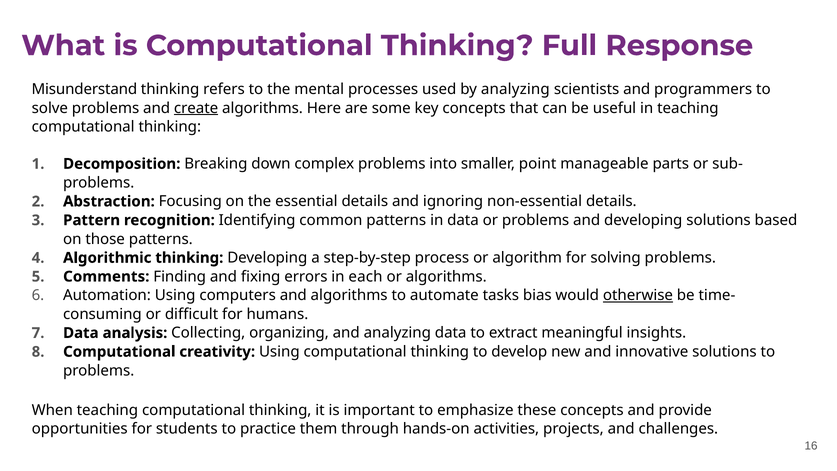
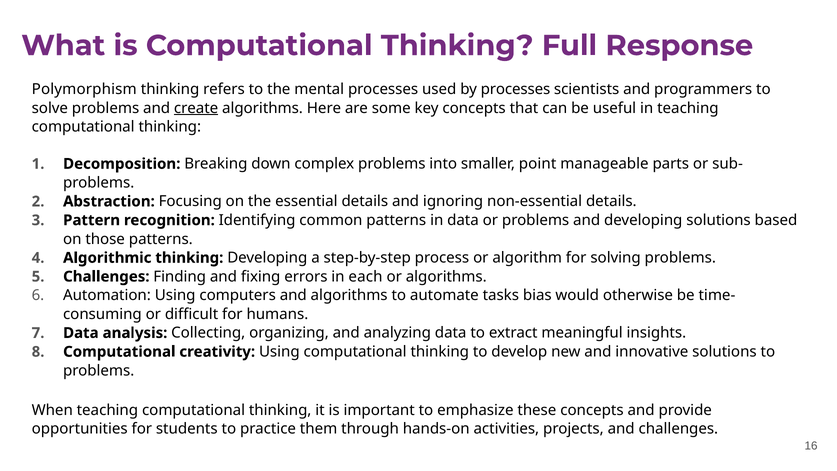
Misunderstand: Misunderstand -> Polymorphism (84, 89)
by analyzing: analyzing -> processes (515, 89)
Comments: Comments -> Challenges (106, 276)
otherwise underline: present -> none (638, 295)
